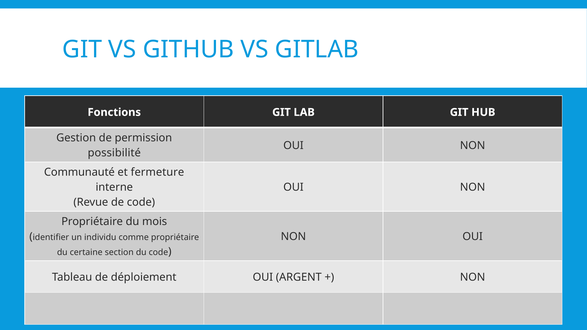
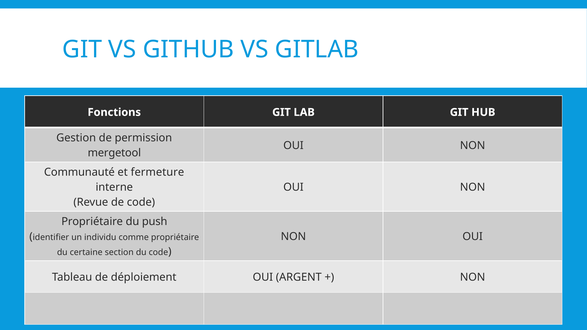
possibilité: possibilité -> mergetool (114, 153)
mois: mois -> push (155, 222)
